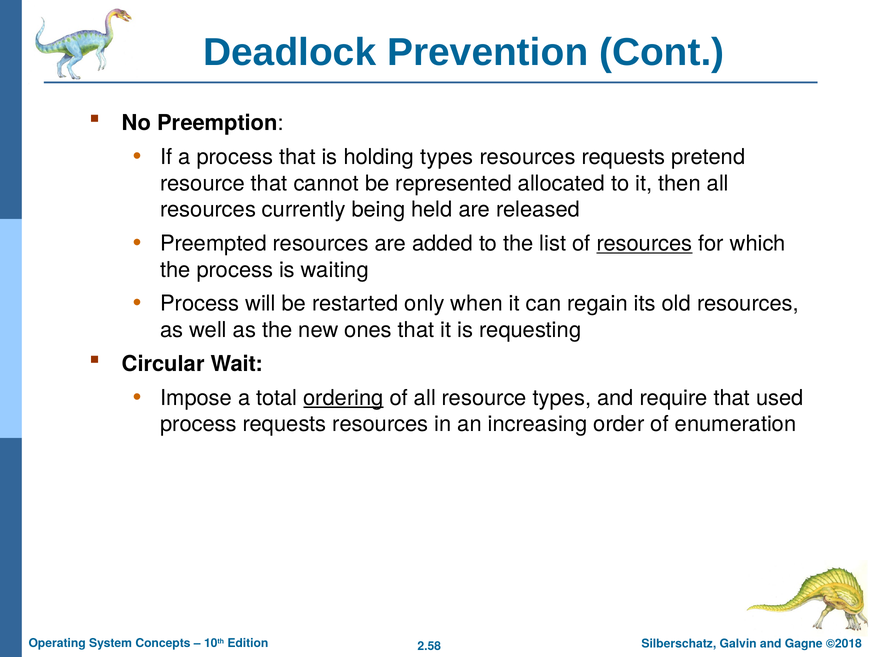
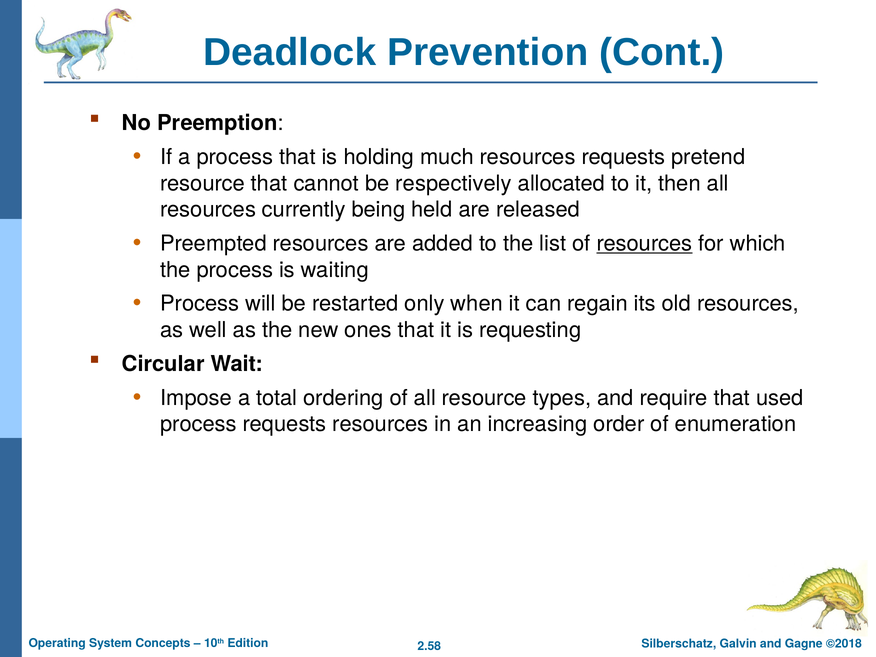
holding types: types -> much (447, 157)
represented: represented -> respectively (454, 183)
ordering underline: present -> none (343, 398)
